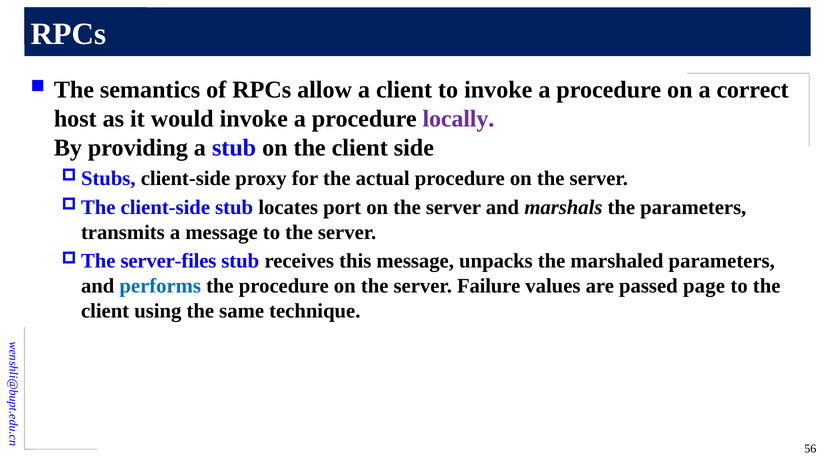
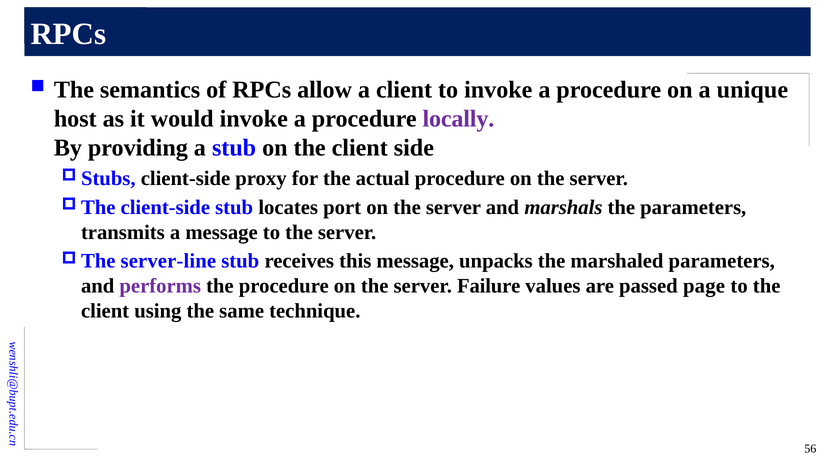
correct: correct -> unique (752, 90)
server-files: server-files -> server-line (168, 261)
performs colour: blue -> purple (160, 286)
